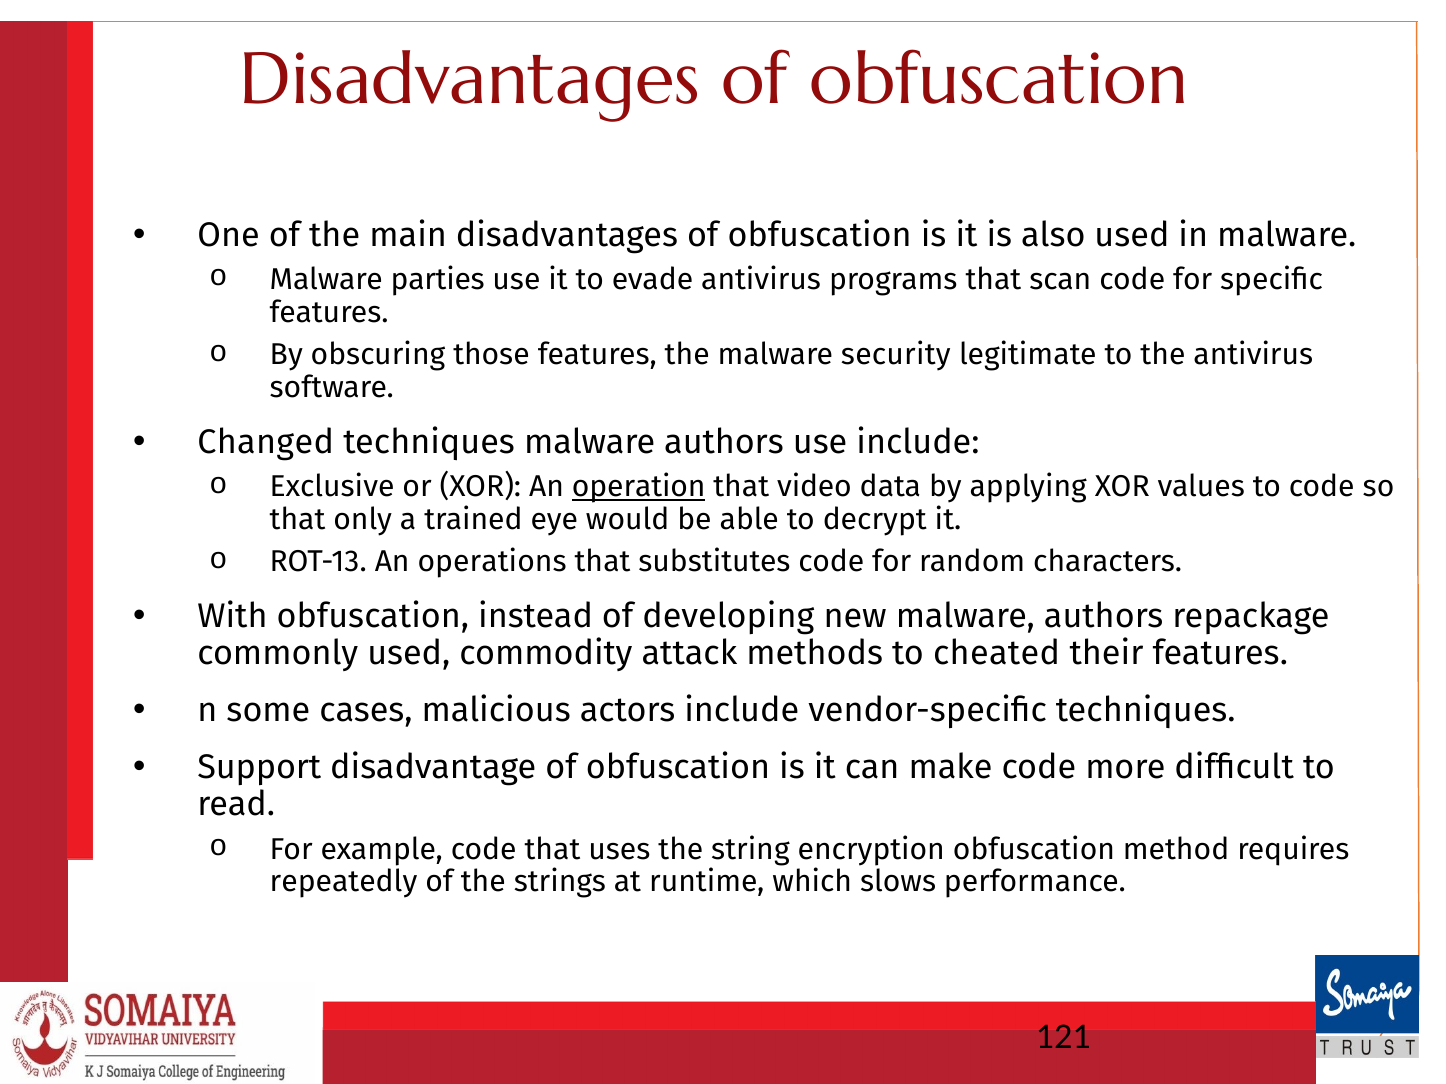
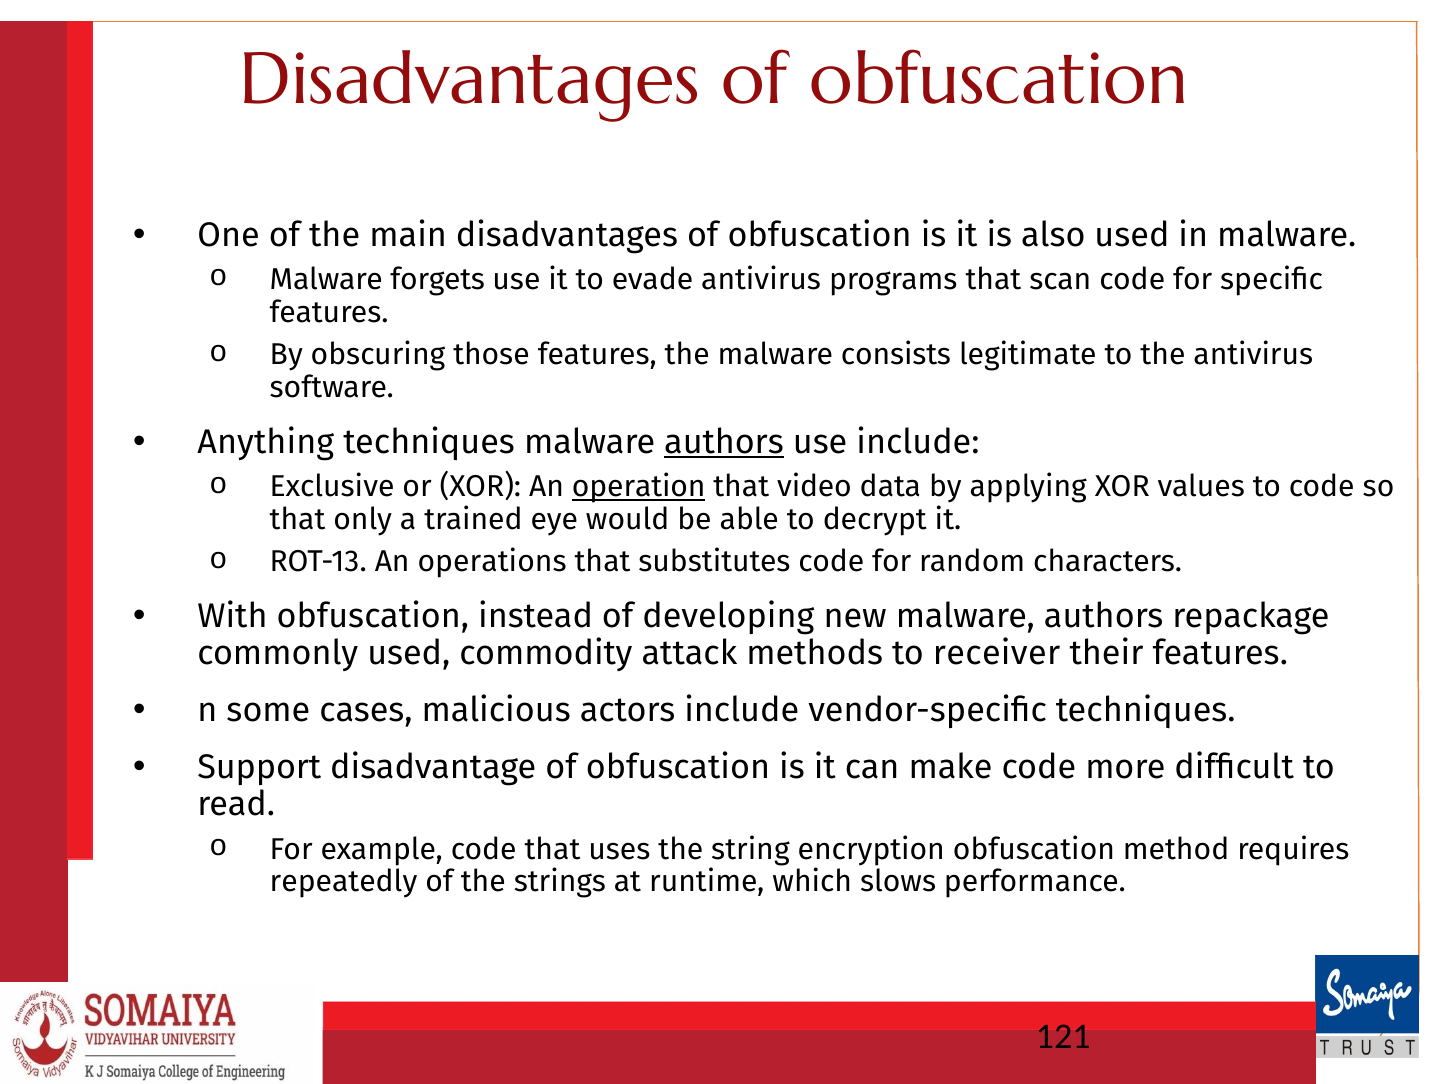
parties: parties -> forgets (438, 280)
security: security -> consists (896, 355)
Changed: Changed -> Anything (266, 442)
authors underline: none -> present (724, 442)
cheated: cheated -> receiver (997, 654)
